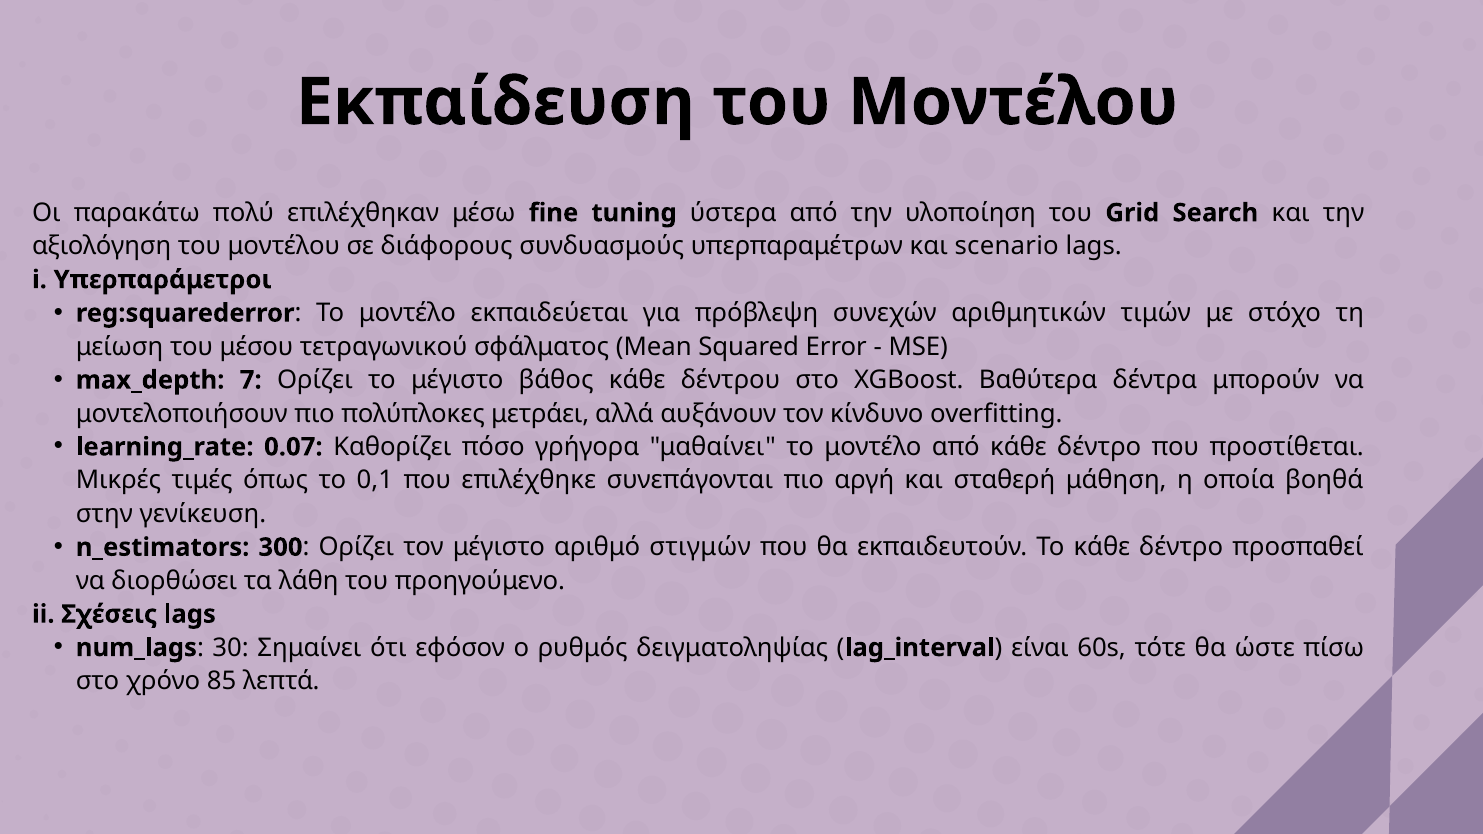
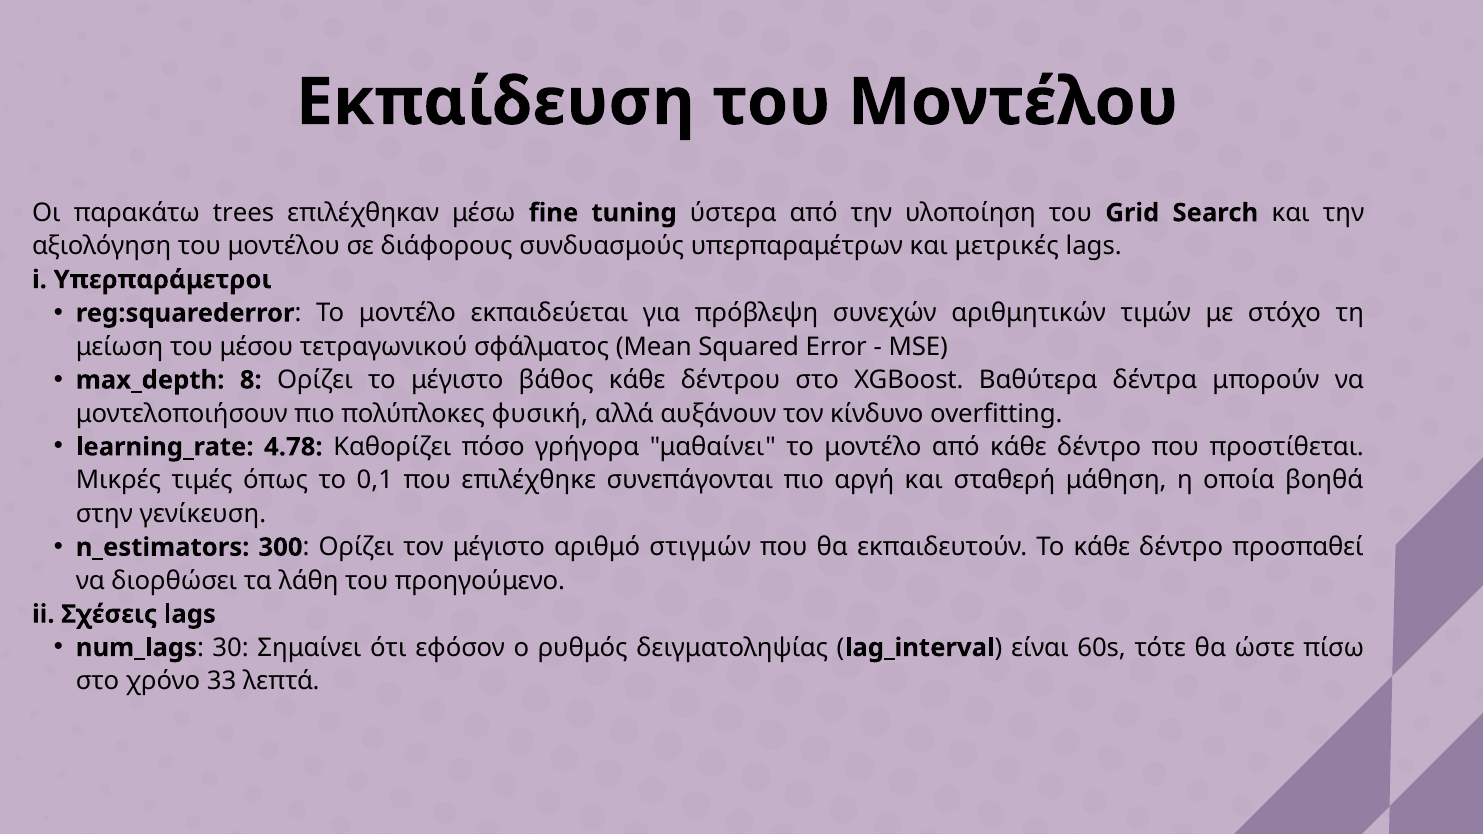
πολύ: πολύ -> trees (244, 213)
scenario: scenario -> μετρικές (1007, 246)
7: 7 -> 8 (251, 380)
μετράει: μετράει -> φυσική (540, 414)
0.07: 0.07 -> 4.78 (293, 447)
85: 85 -> 33 (222, 681)
